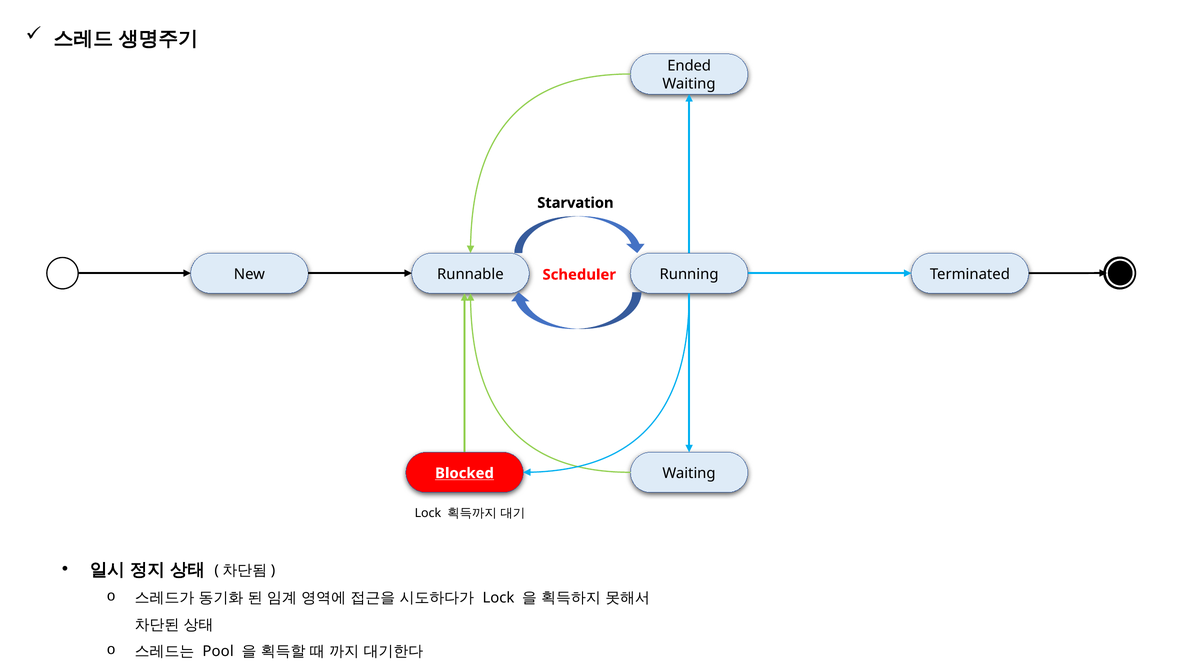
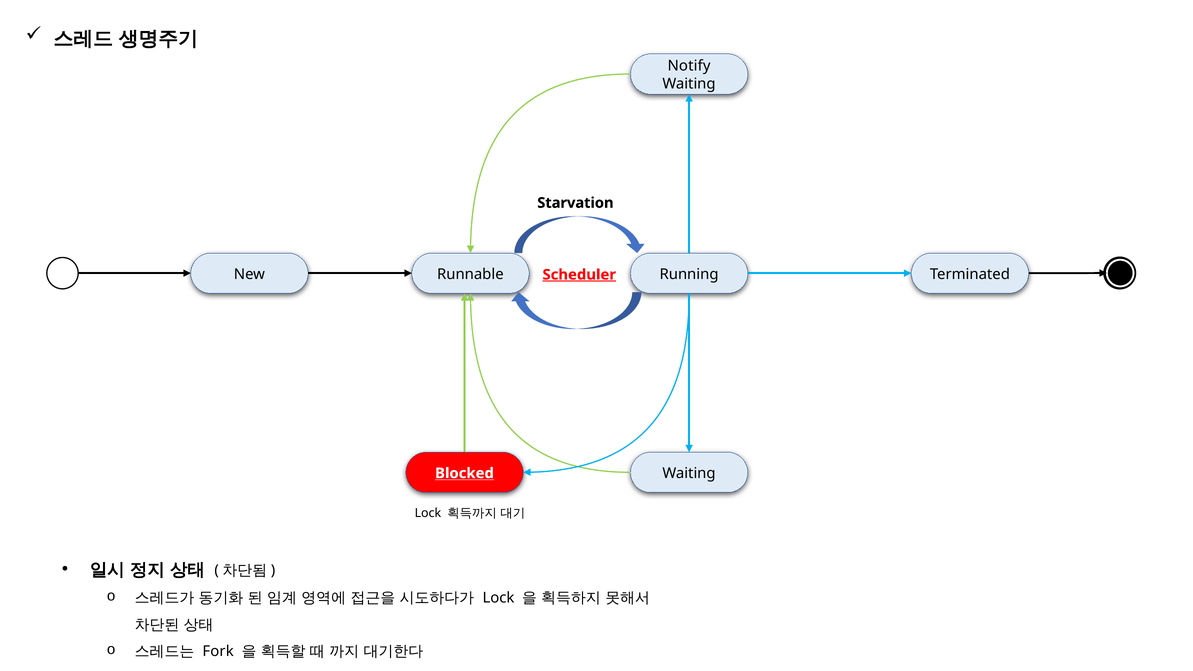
Ended: Ended -> Notify (689, 66)
Scheduler underline: none -> present (579, 275)
Pool: Pool -> Fork (218, 651)
